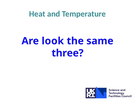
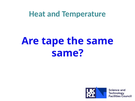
look: look -> tape (53, 41)
three: three -> same (68, 53)
